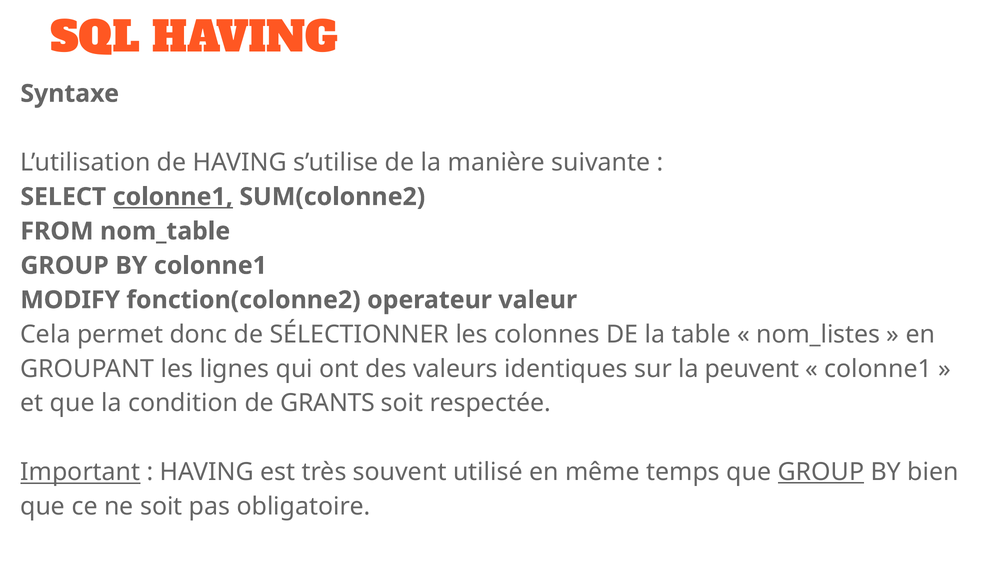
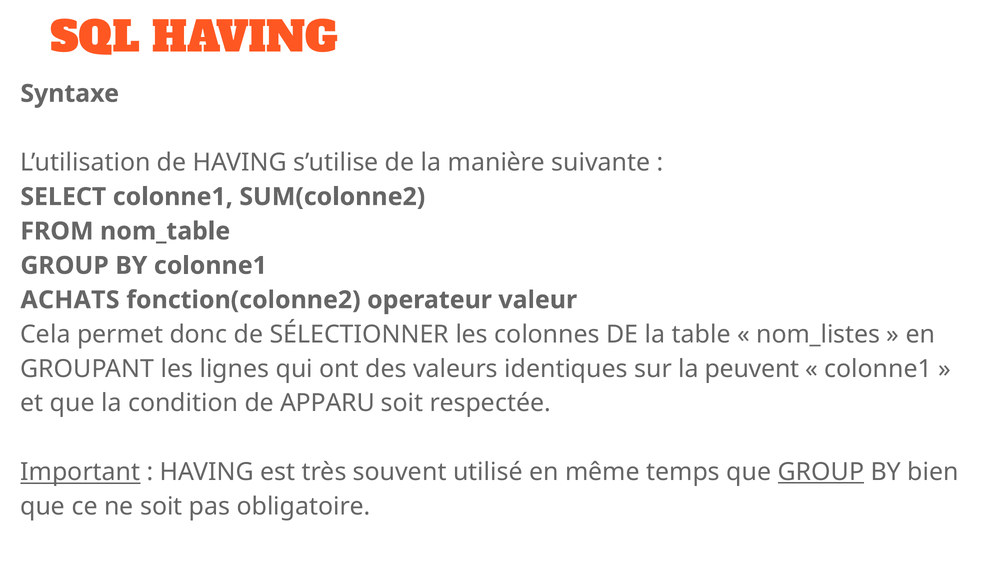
colonne1 underline: present -> none (173, 197)
MODIFY: MODIFY -> ACHATS (70, 300)
GRANTS: GRANTS -> APPARU (328, 403)
